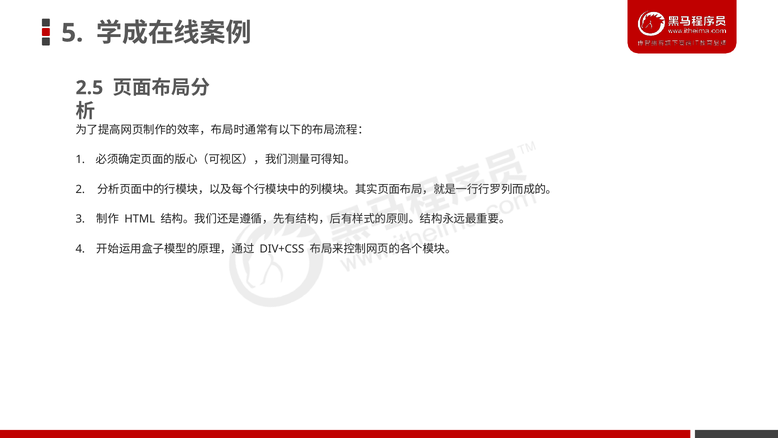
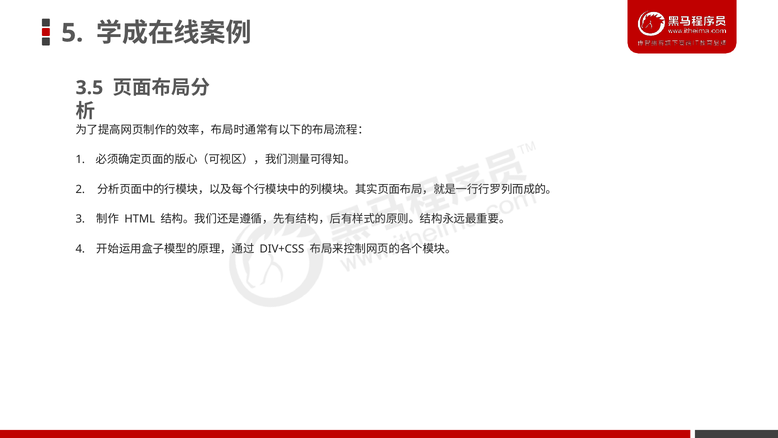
2.5: 2.5 -> 3.5 (89, 88)
